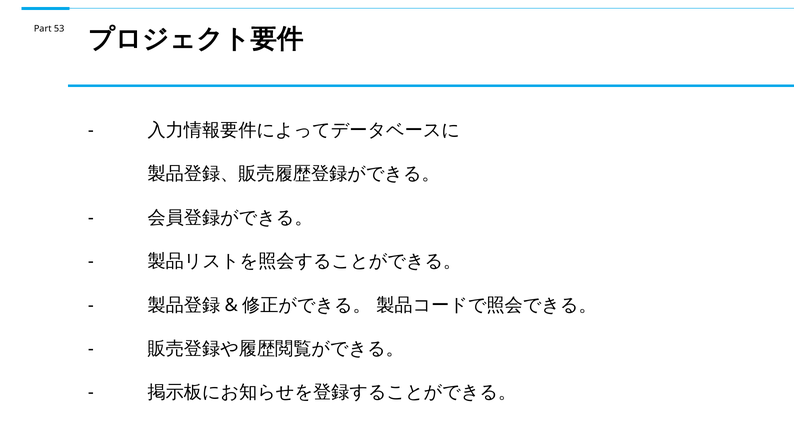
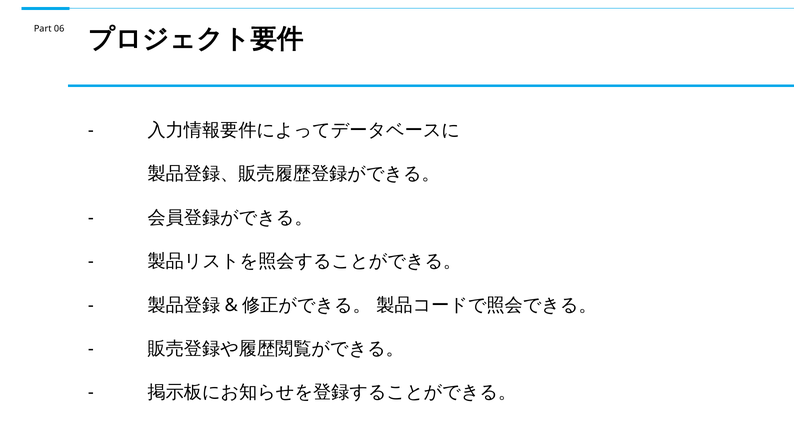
53: 53 -> 06 (59, 29)
